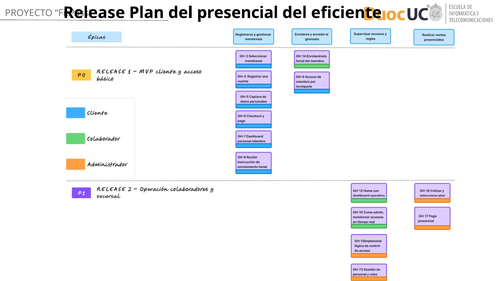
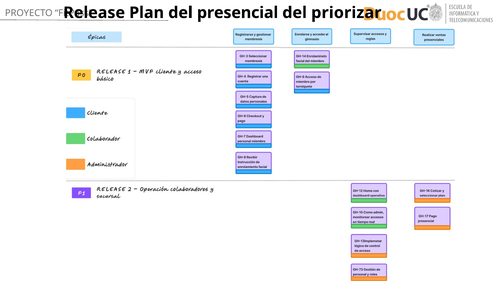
eficiente: eficiente -> priorizar (346, 13)
